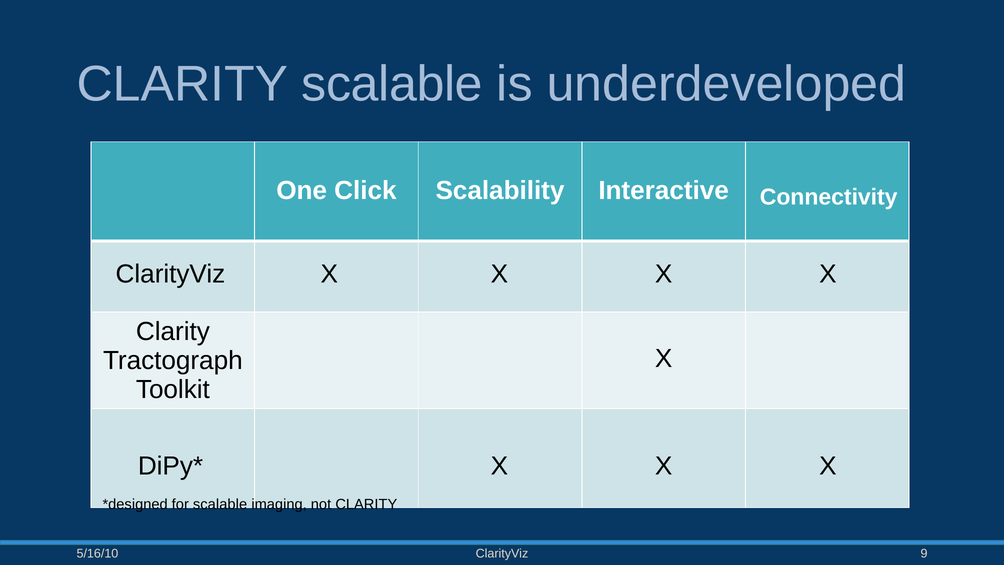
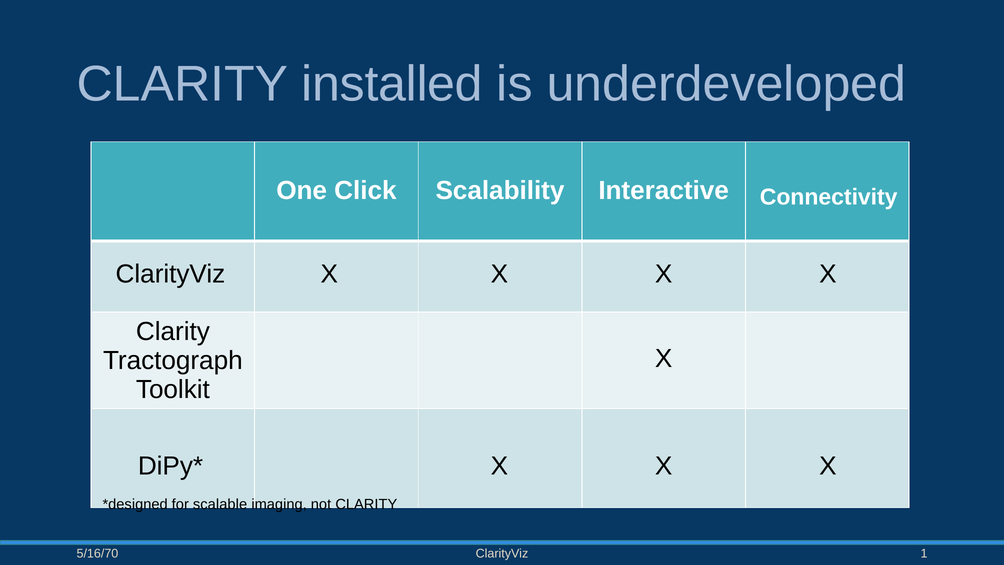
CLARITY scalable: scalable -> installed (392, 84)
5/16/10: 5/16/10 -> 5/16/70 (97, 553)
9: 9 -> 1 (924, 553)
